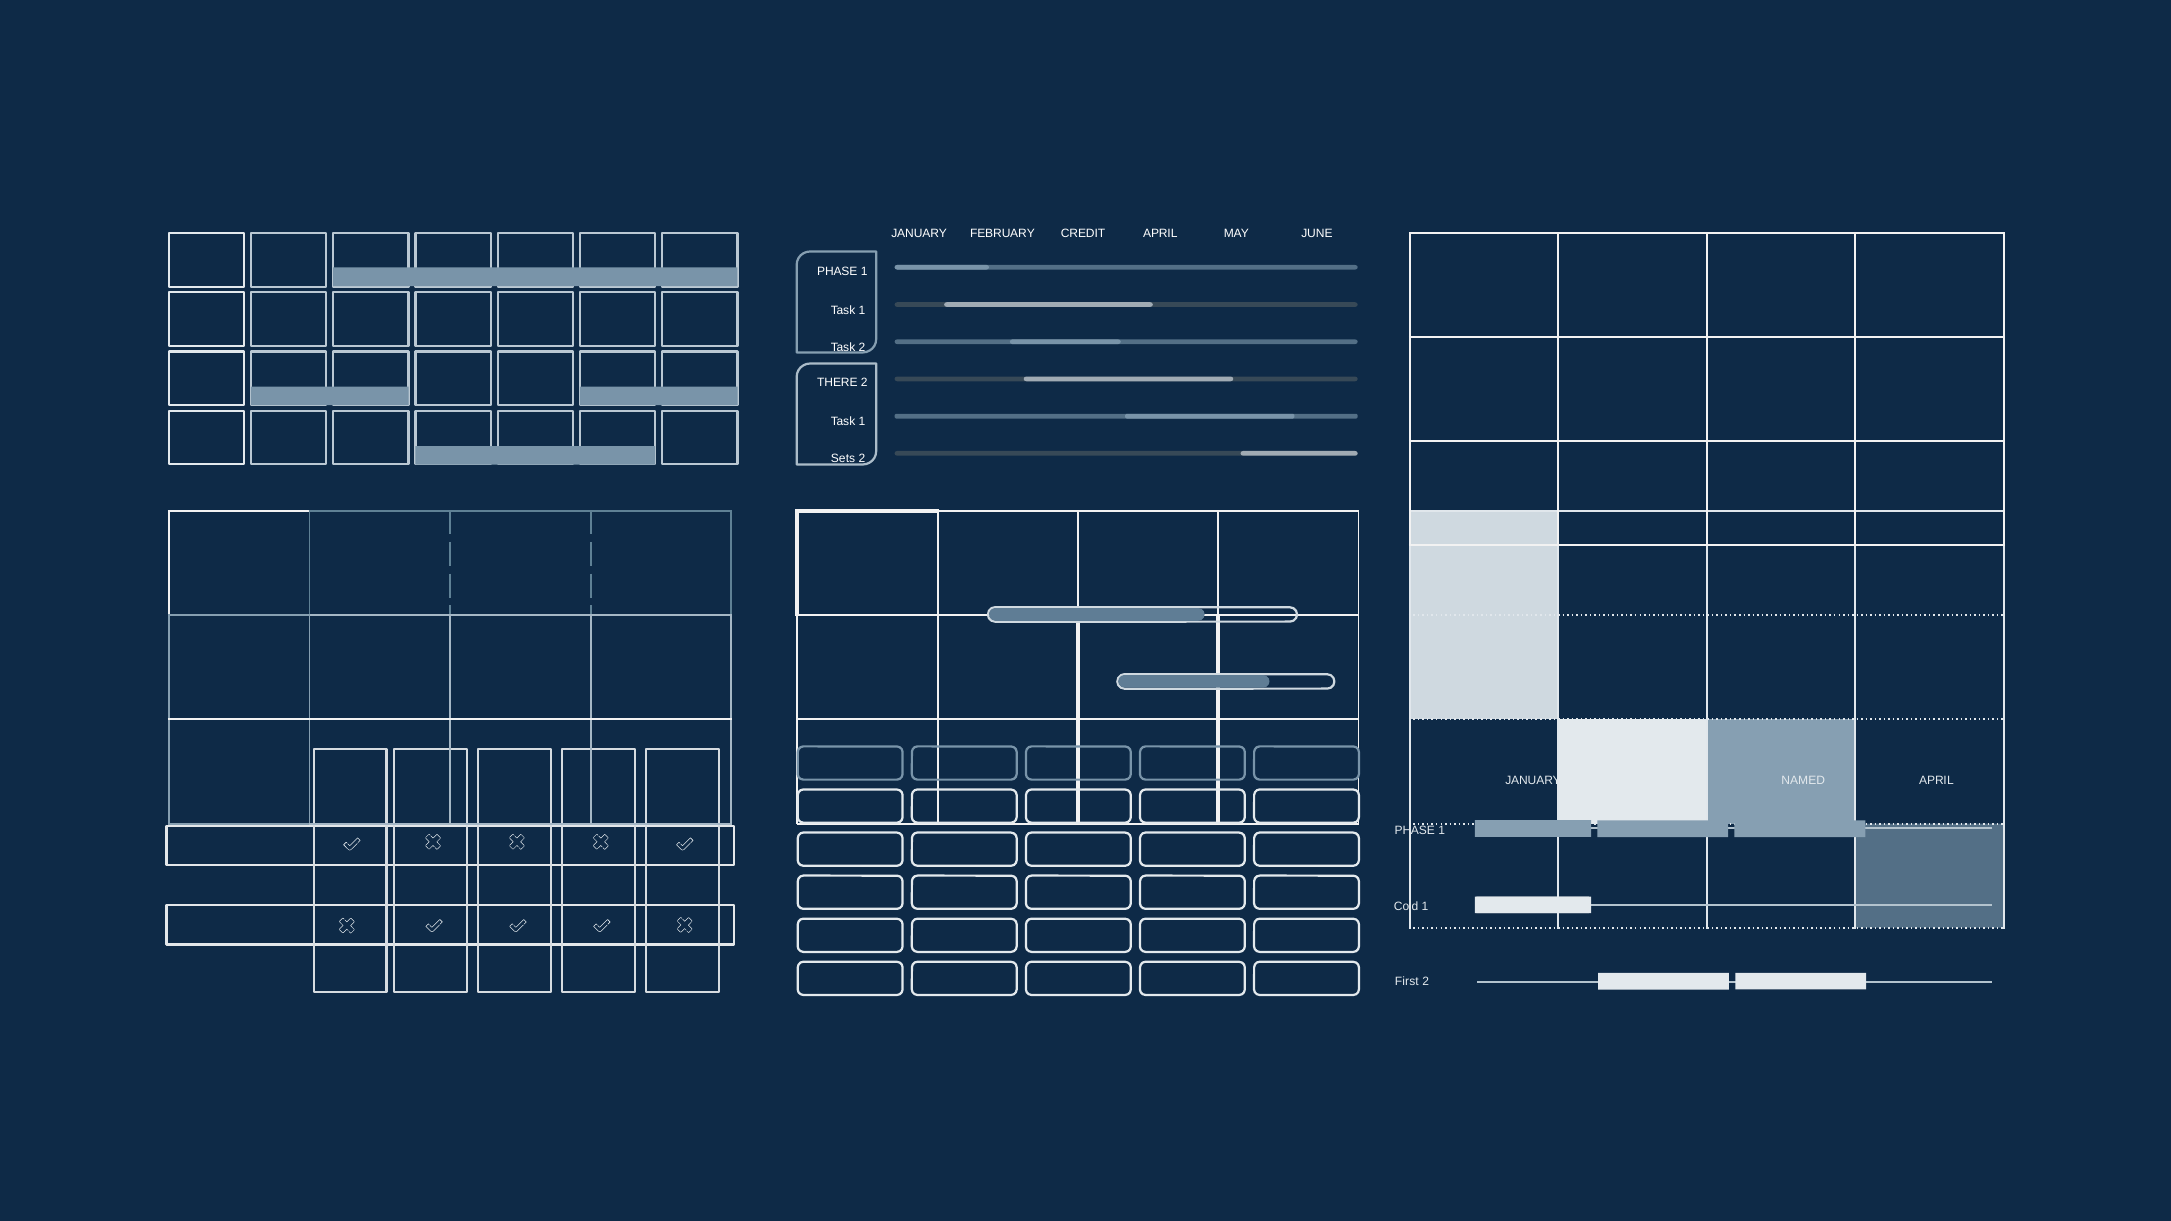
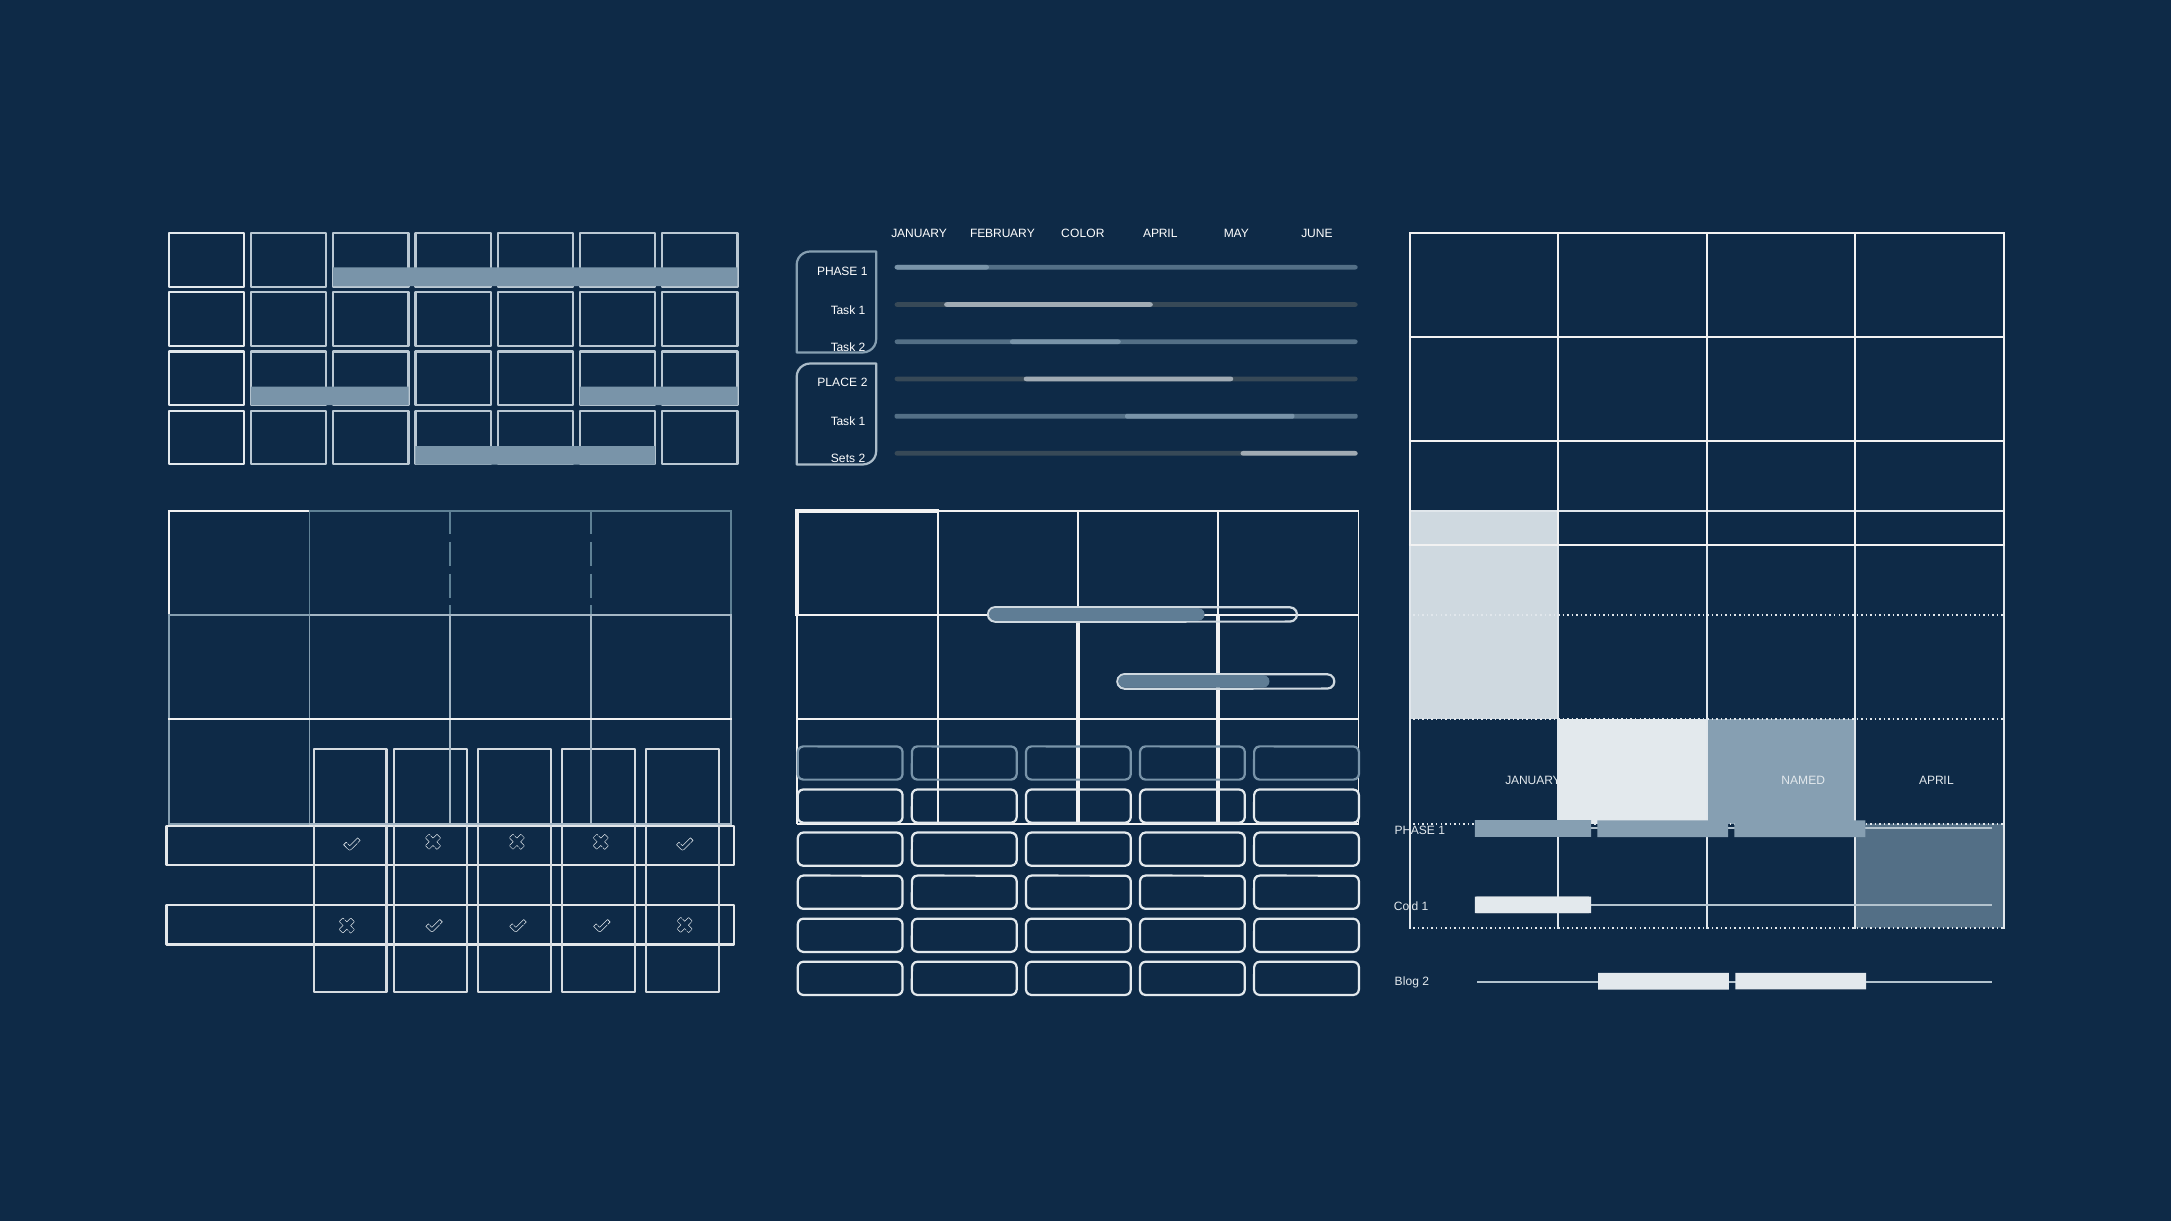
CREDIT: CREDIT -> COLOR (1083, 234)
THERE: THERE -> PLACE (837, 382)
First: First -> Blog (1407, 982)
